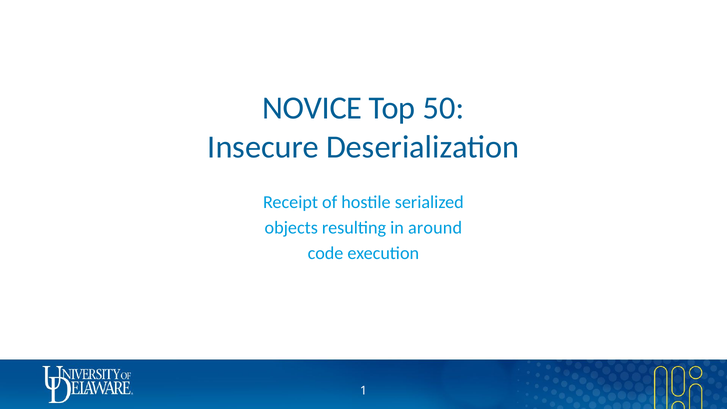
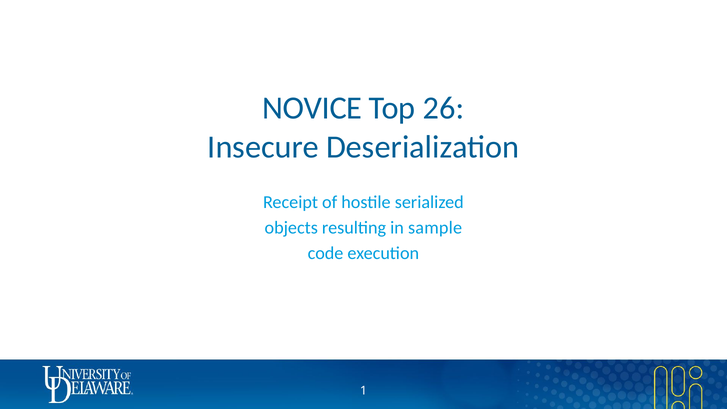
50: 50 -> 26 (443, 108)
around: around -> sample (435, 228)
